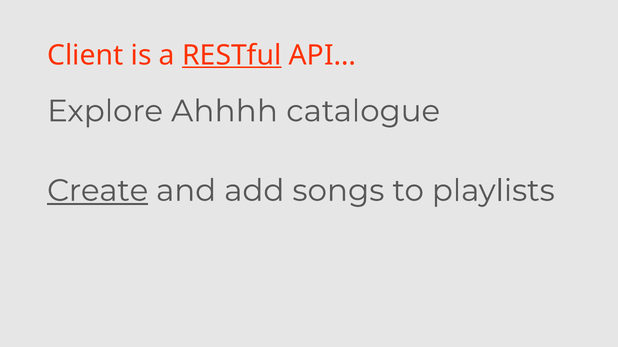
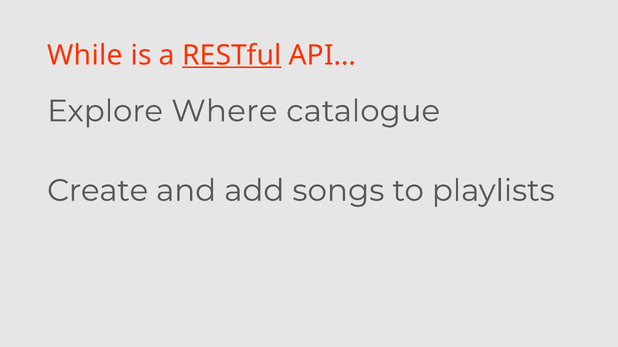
Client: Client -> While (85, 55)
Ahhhh: Ahhhh -> Where (224, 111)
Create underline: present -> none (98, 191)
